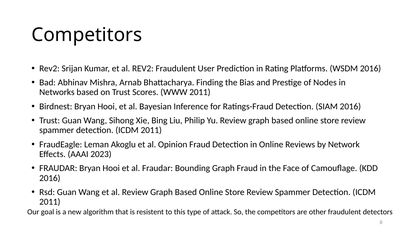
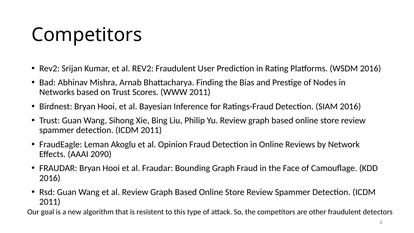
2023: 2023 -> 2090 (101, 154)
